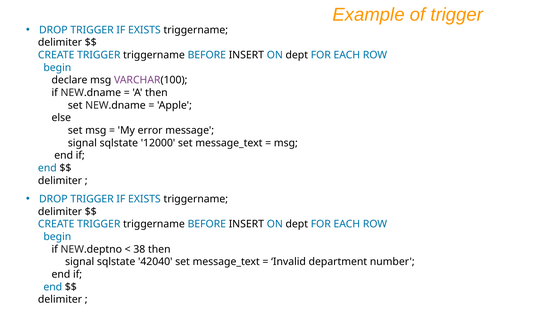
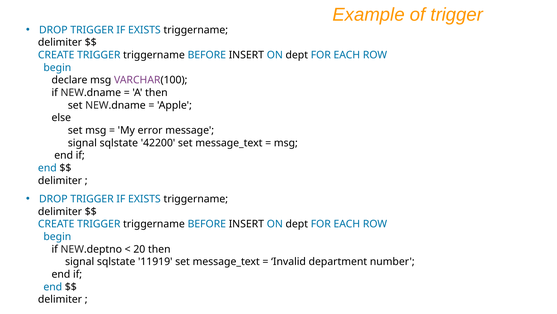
12000: 12000 -> 42200 (158, 143)
38: 38 -> 20 (139, 249)
42040: 42040 -> 11919 (155, 261)
